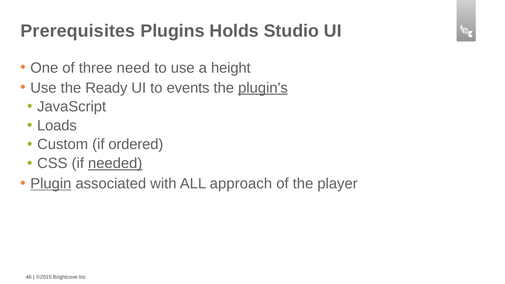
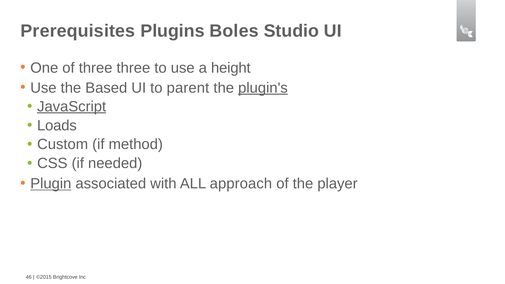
Holds: Holds -> Boles (234, 31)
three need: need -> three (133, 68)
Ready: Ready -> Based (106, 88)
events: events -> parent (188, 88)
JavaScript underline: none -> present (72, 107)
ordered: ordered -> method (136, 144)
needed underline: present -> none (115, 163)
